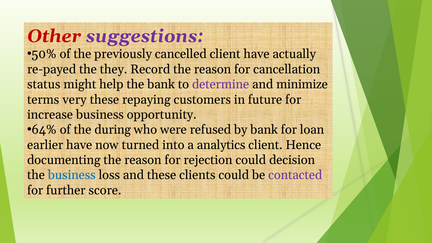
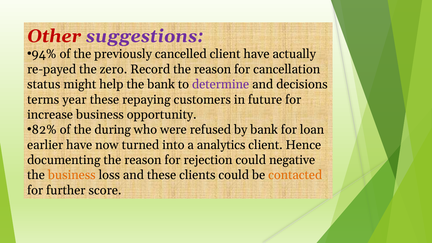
50%: 50% -> 94% (44, 54)
they: they -> zero (114, 69)
minimize: minimize -> decisions (302, 84)
very: very -> year (74, 100)
64%: 64% -> 82% (44, 130)
decision: decision -> negative (292, 160)
business colour: blue -> orange (72, 175)
contacted colour: purple -> orange (295, 175)
